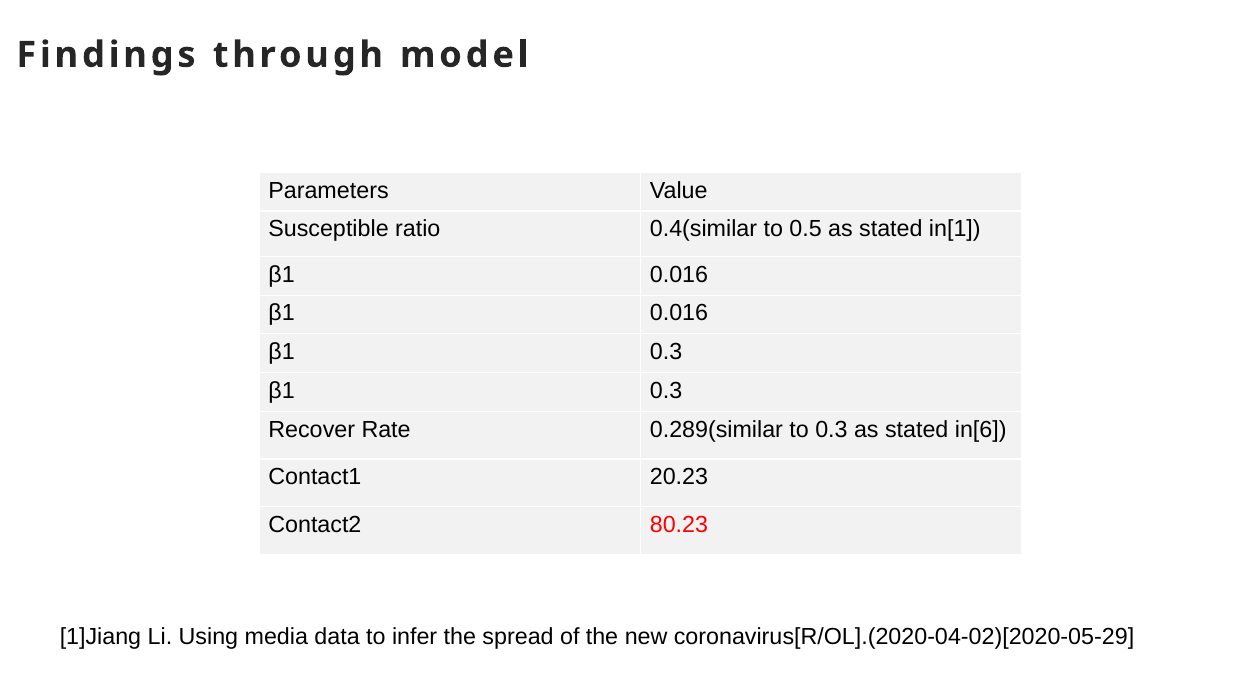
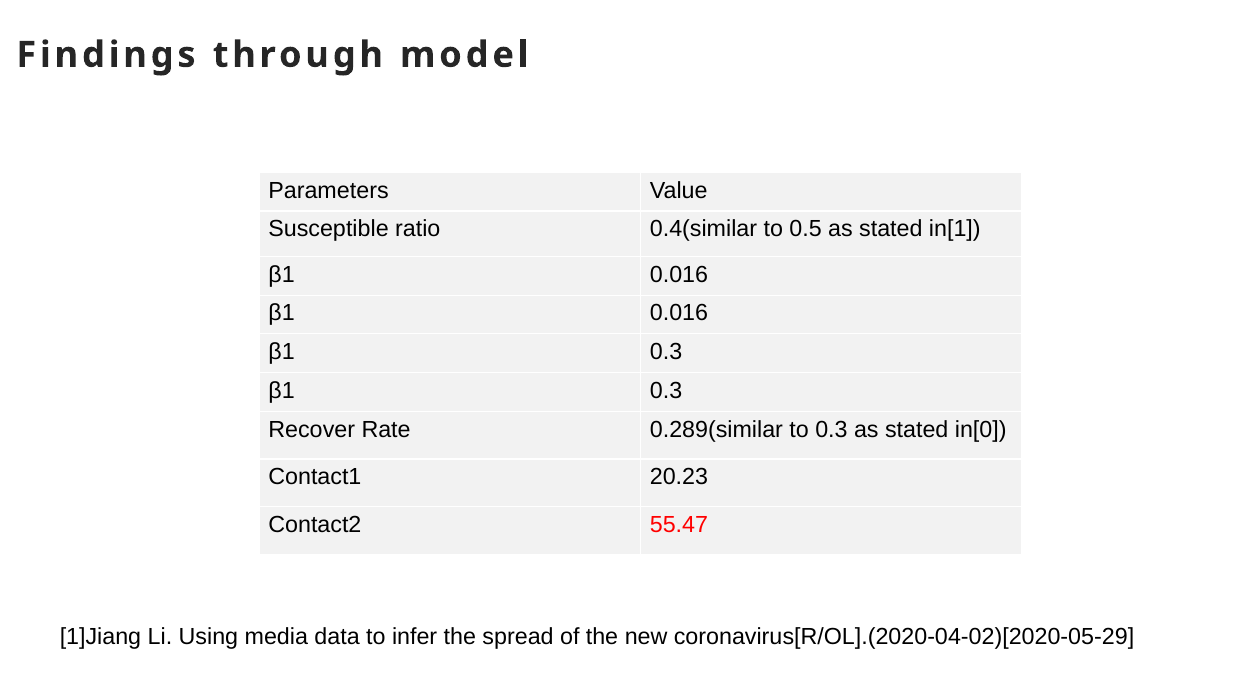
in[6: in[6 -> in[0 (981, 430)
80.23: 80.23 -> 55.47 (679, 525)
